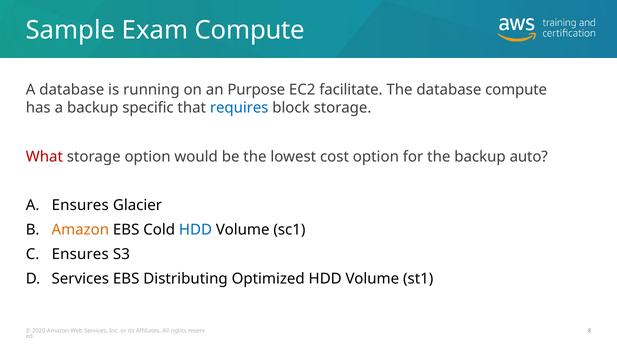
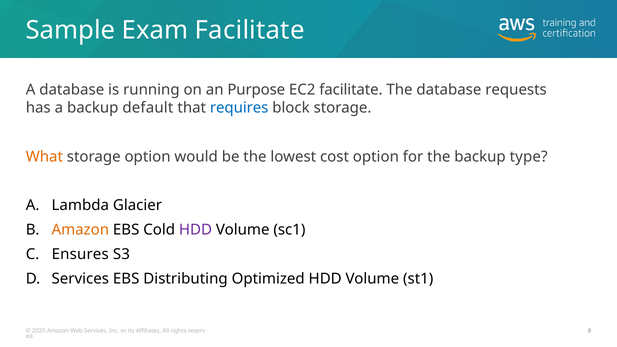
Exam Compute: Compute -> Facilitate (250, 30)
database compute: compute -> requests (516, 90)
specific: specific -> default (148, 108)
What colour: red -> orange (44, 157)
auto: auto -> type (529, 157)
A Ensures: Ensures -> Lambda (80, 206)
HDD colour: blue -> purple (195, 230)
